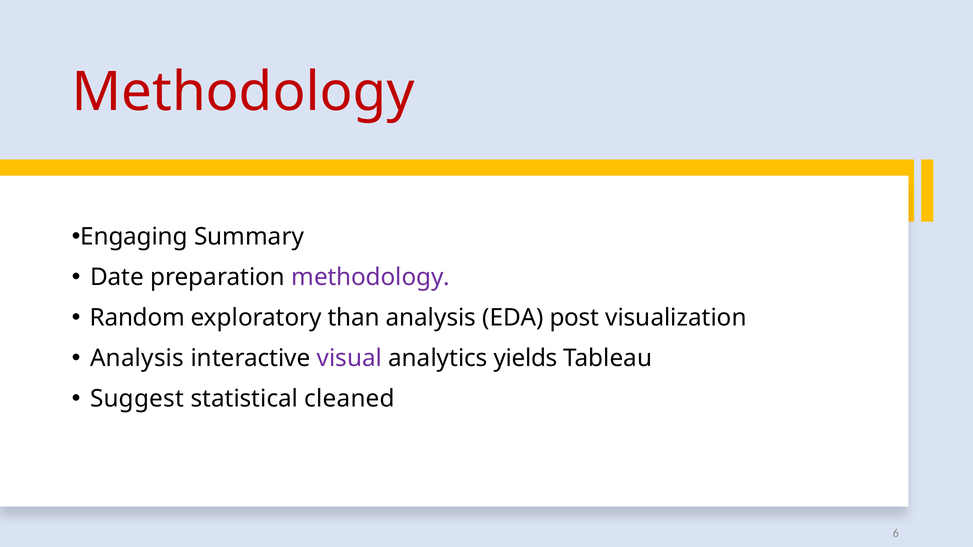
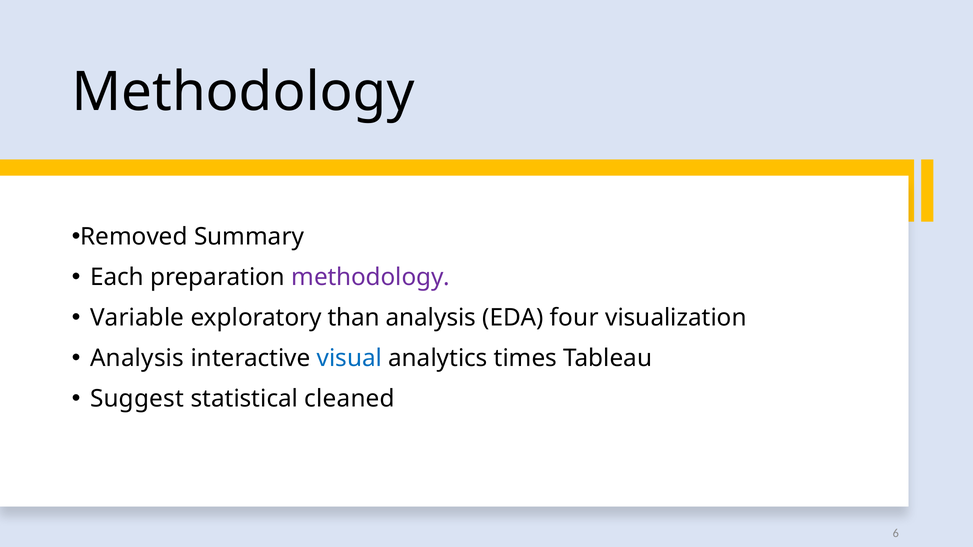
Methodology colour: red -> black (243, 92)
Engaging: Engaging -> Removed (134, 237)
Date: Date -> Each (117, 277)
Random: Random -> Variable (137, 318)
post: post -> four (574, 318)
visual colour: purple -> blue (349, 358)
yields: yields -> times (525, 358)
